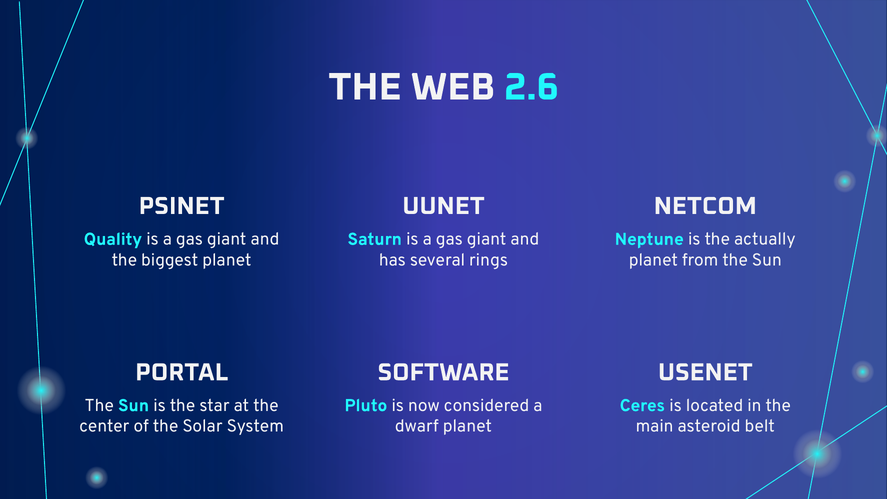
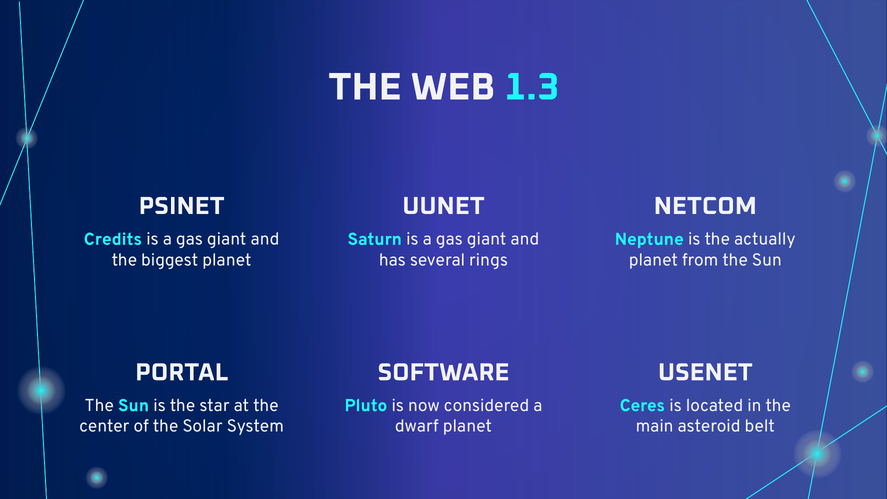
2.6: 2.6 -> 1.3 (532, 87)
Quality: Quality -> Credits (113, 239)
